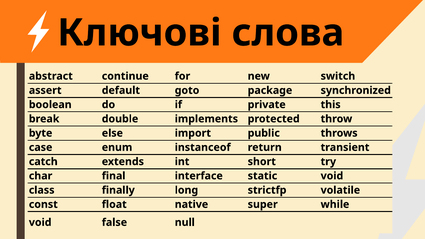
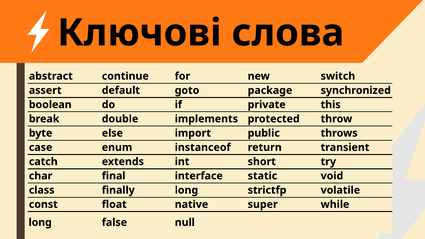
void: void -> long (40, 222)
